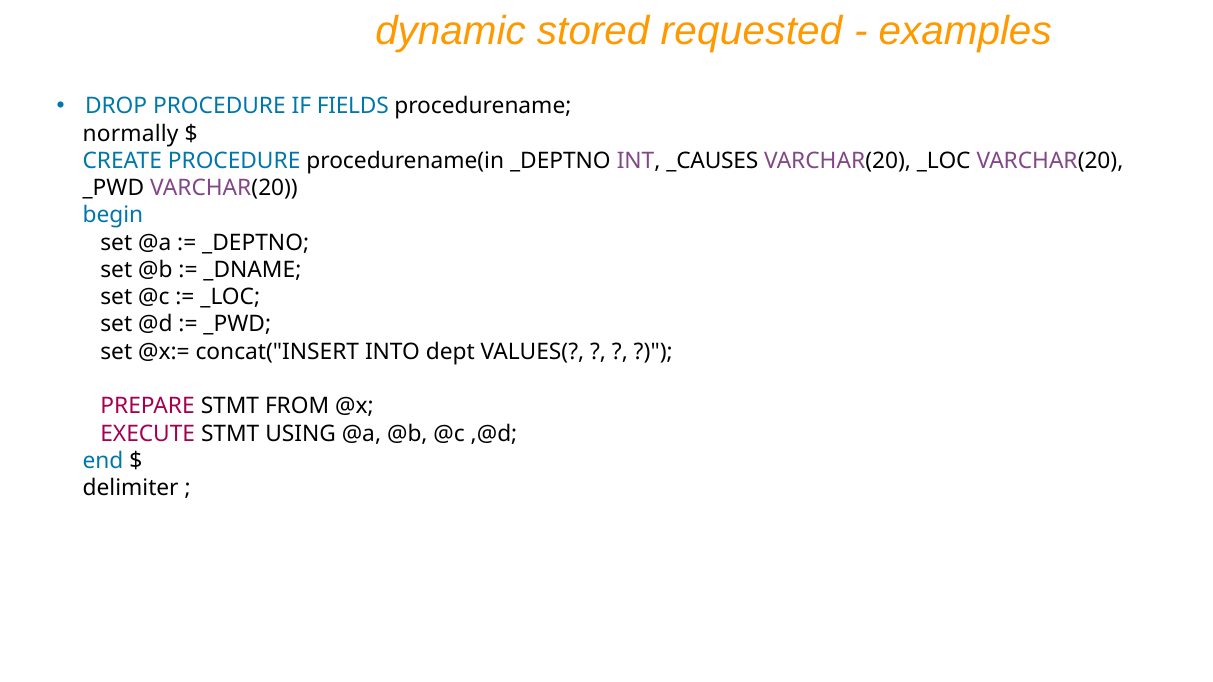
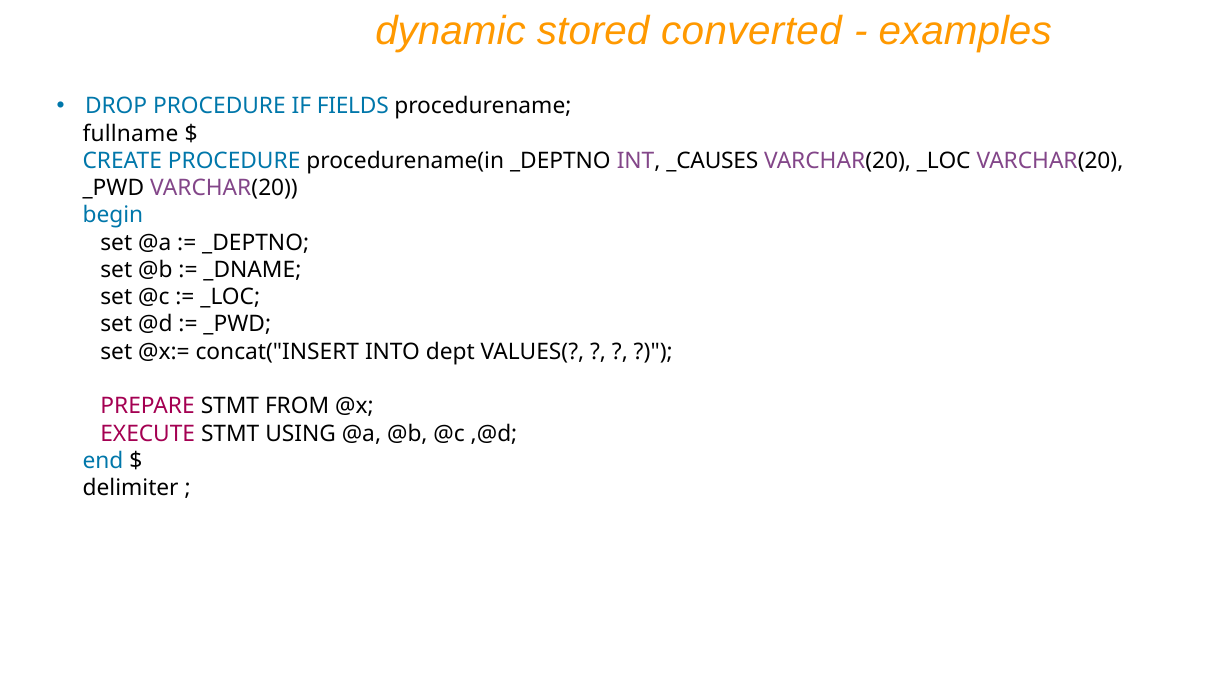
requested: requested -> converted (751, 32)
normally: normally -> fullname (131, 134)
